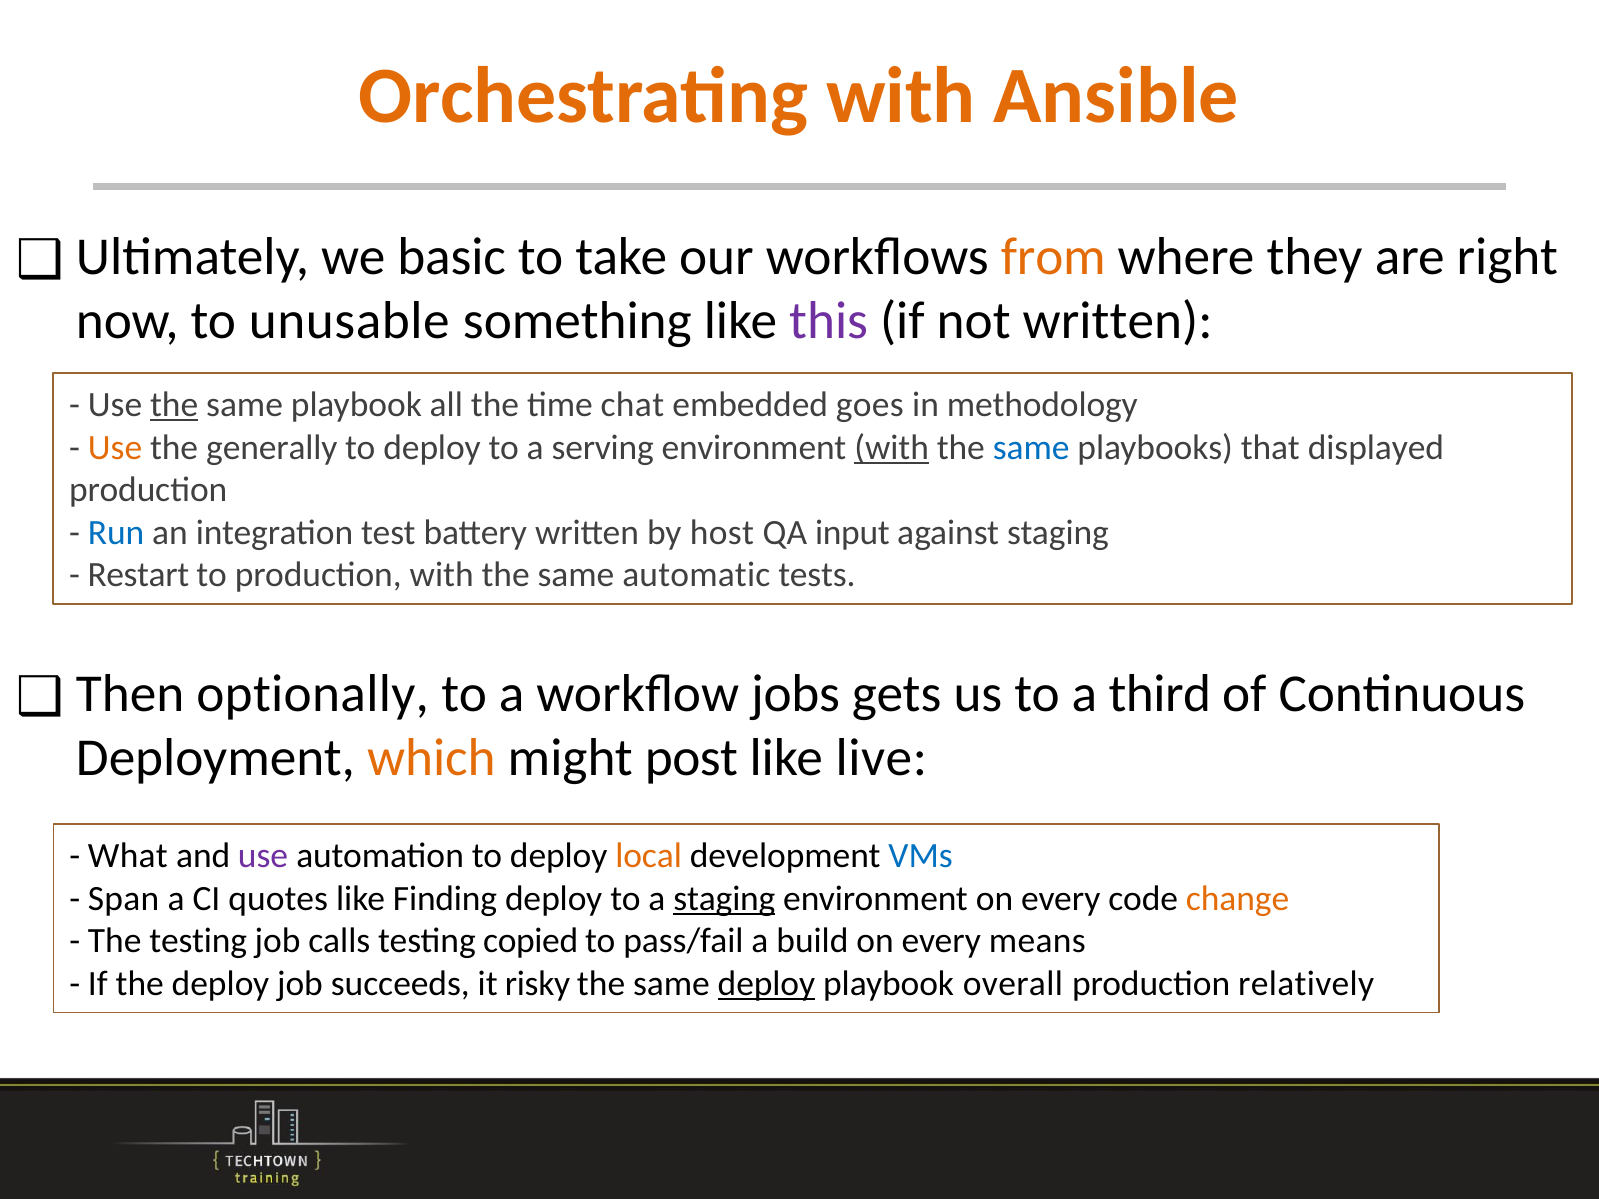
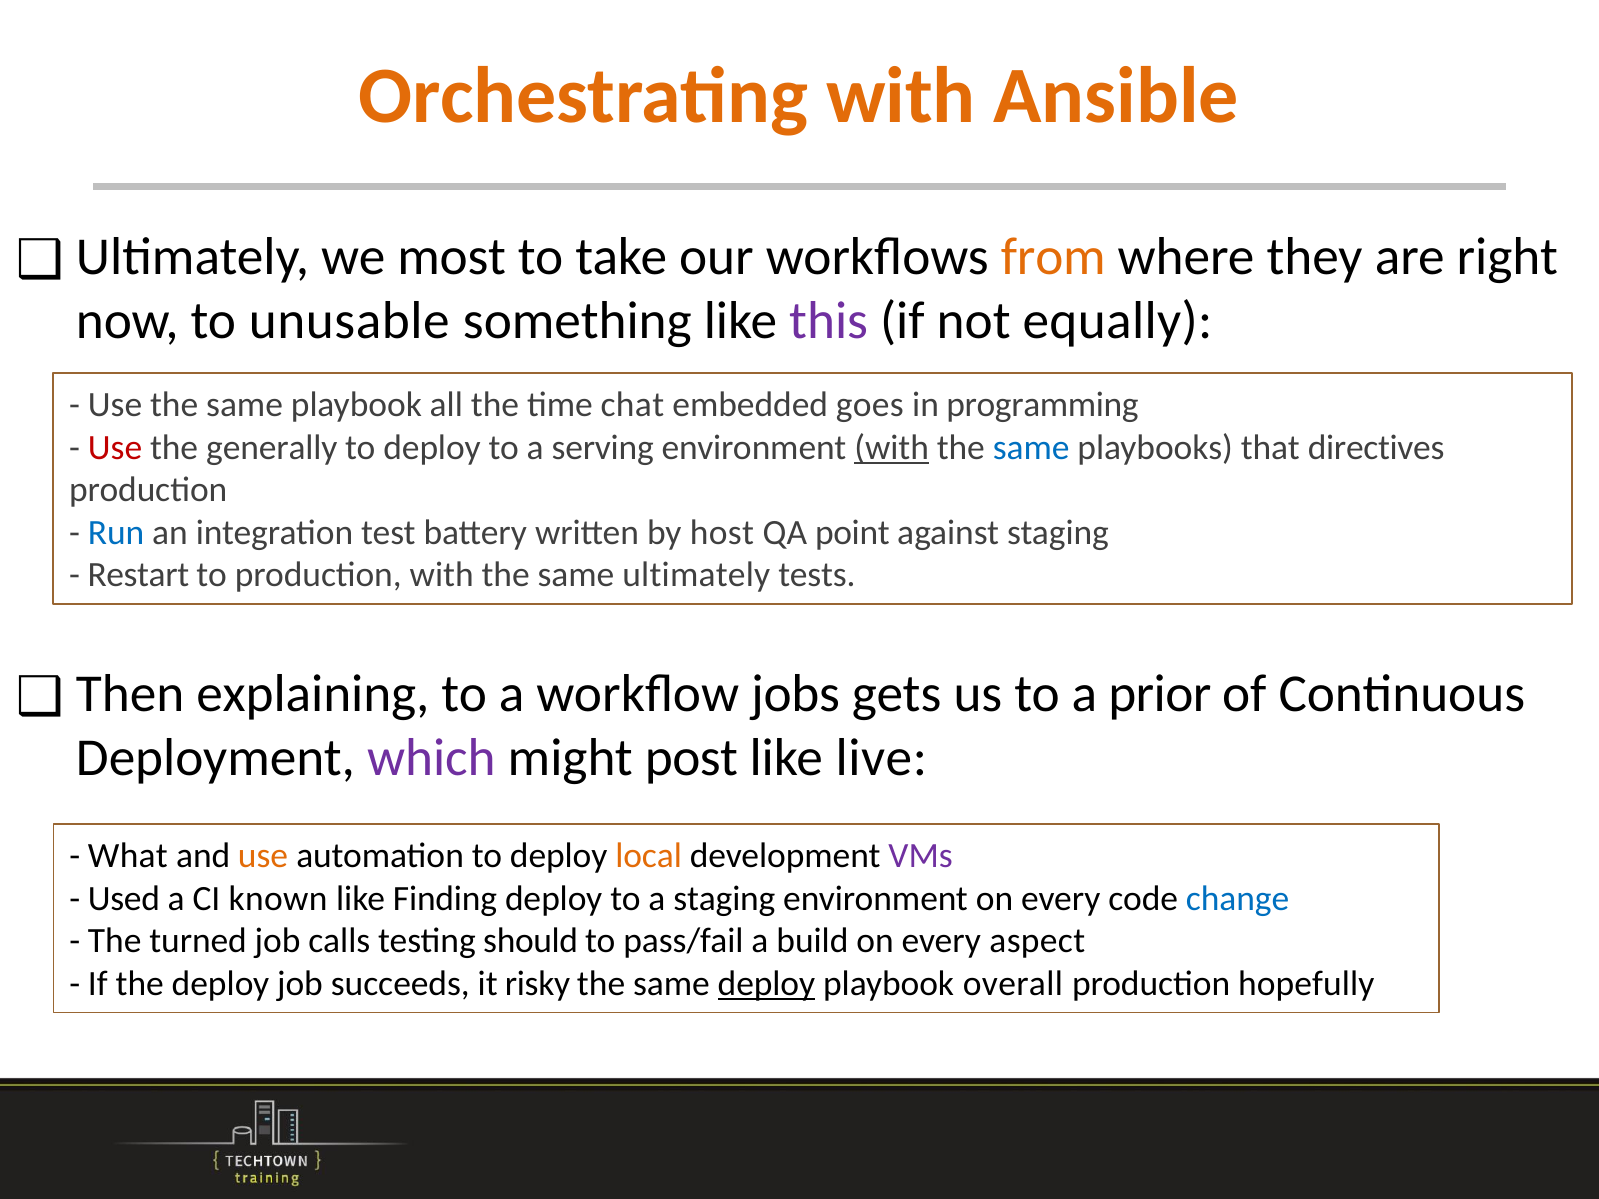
basic: basic -> most (452, 257)
not written: written -> equally (1118, 321)
the underline: present -> none (174, 405)
methodology: methodology -> programming (1042, 405)
Use colour: orange -> red (115, 447)
displayed: displayed -> directives (1376, 447)
input: input -> point (852, 533)
automatic: automatic -> ultimately (696, 575)
optionally: optionally -> explaining (313, 694)
third: third -> prior (1160, 694)
which colour: orange -> purple (431, 758)
use colour: purple -> orange (263, 856)
VMs colour: blue -> purple (921, 856)
Span: Span -> Used (124, 899)
quotes: quotes -> known (278, 899)
staging underline: present -> none (724, 899)
change colour: orange -> blue (1238, 899)
The testing: testing -> turned (198, 941)
copied: copied -> should (531, 941)
means: means -> aspect (1037, 941)
relatively: relatively -> hopefully (1306, 984)
